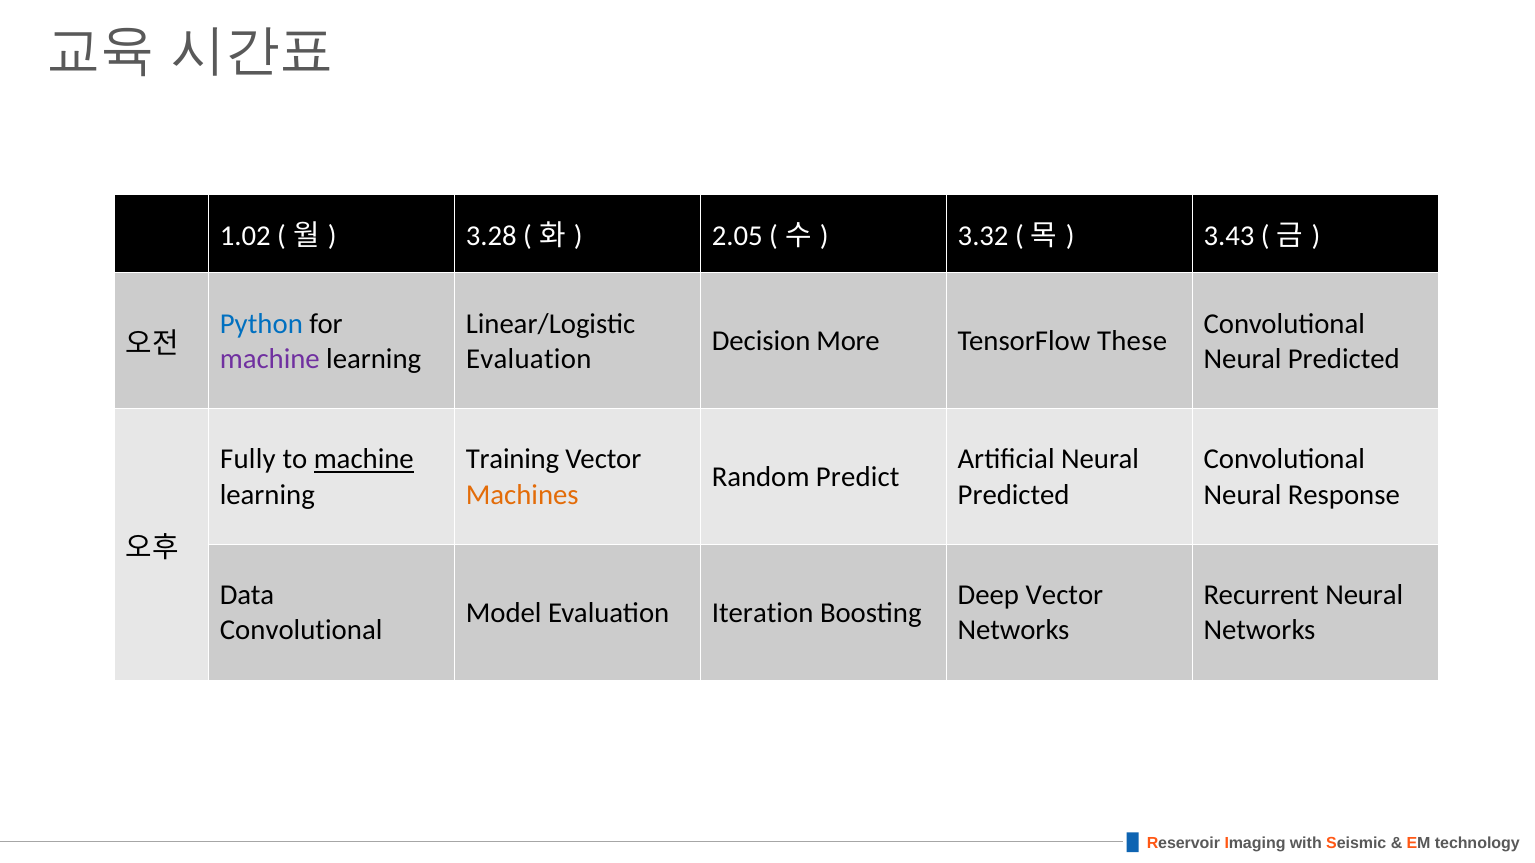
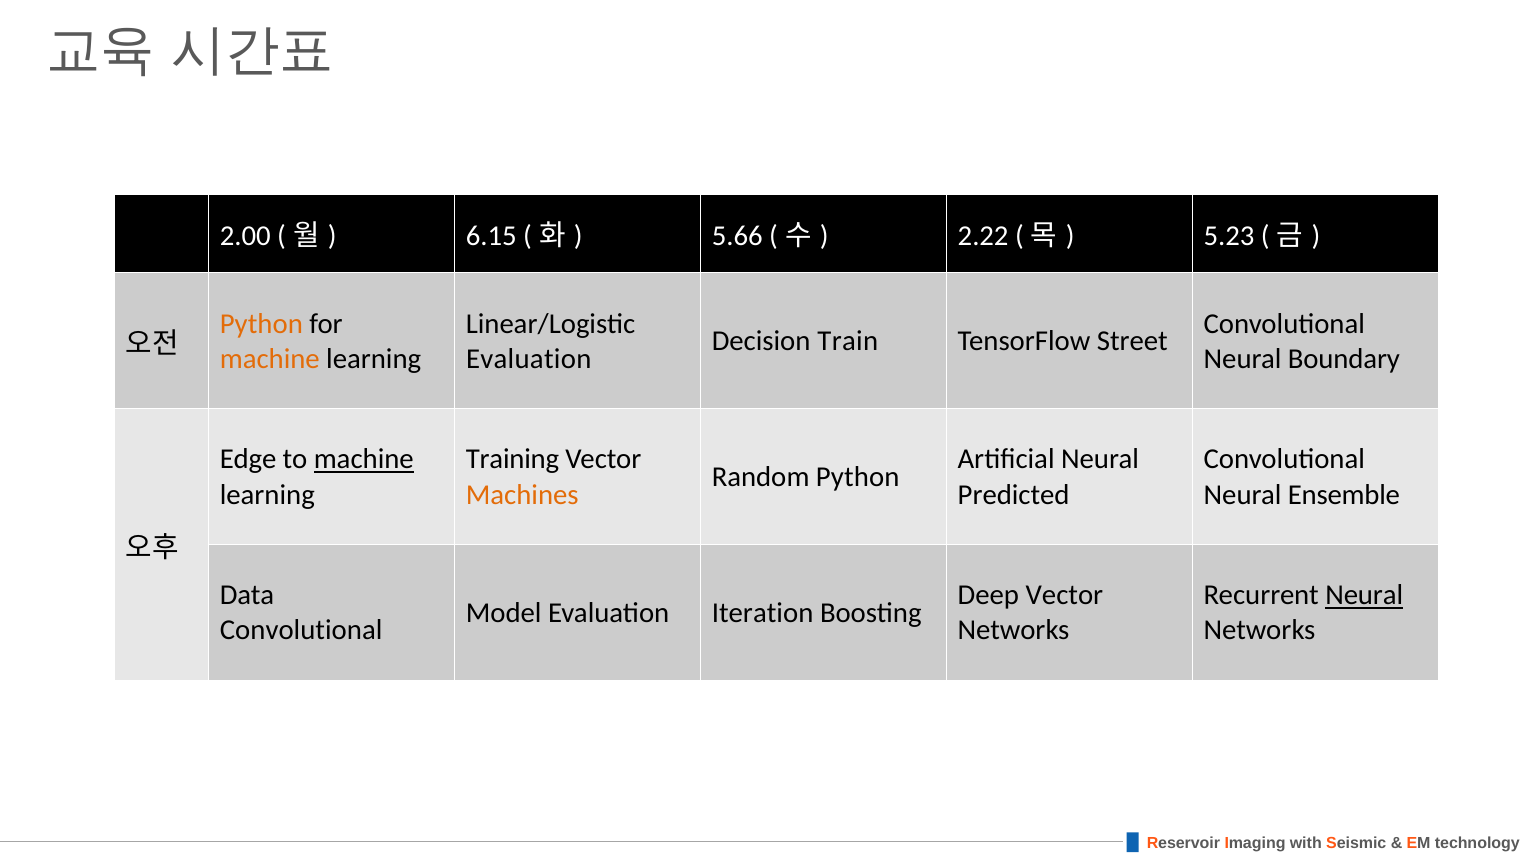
1.02: 1.02 -> 2.00 (245, 237)
3.28: 3.28 -> 6.15 (491, 237)
2.05: 2.05 -> 5.66 (737, 237)
3.32: 3.32 -> 2.22 (983, 237)
3.43: 3.43 -> 5.23 (1229, 237)
Python colour: blue -> orange (261, 324)
More: More -> Train (848, 341)
These: These -> Street (1132, 341)
machine colour: purple -> orange (270, 359)
Predicted: Predicted -> Boundary (1344, 359)
Fully: Fully -> Edge (248, 460)
Random Predict: Predict -> Python (858, 477)
Response: Response -> Ensemble (1344, 495)
Neural underline: none -> present (1364, 596)
